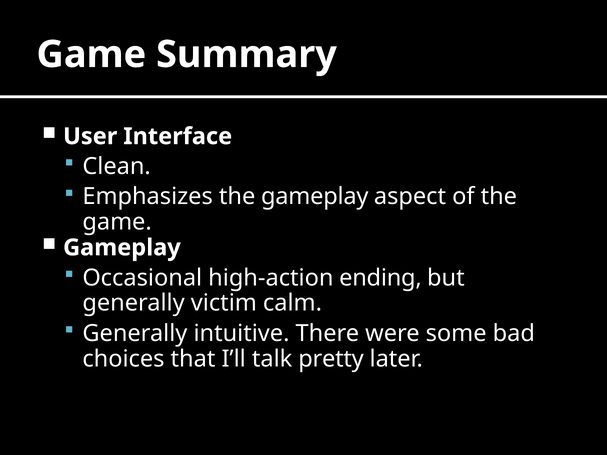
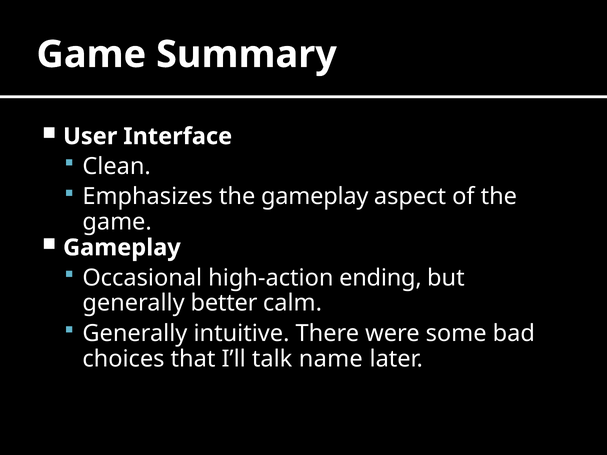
victim: victim -> better (224, 303)
pretty: pretty -> name (331, 359)
